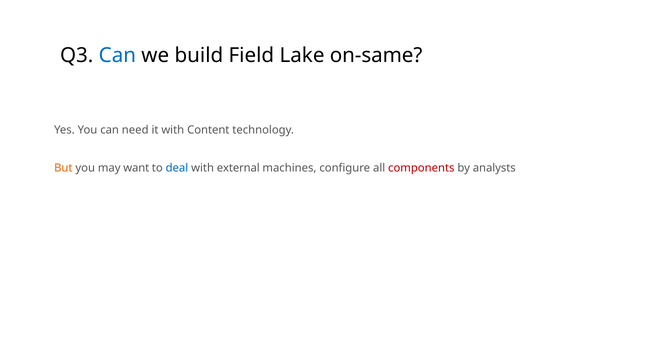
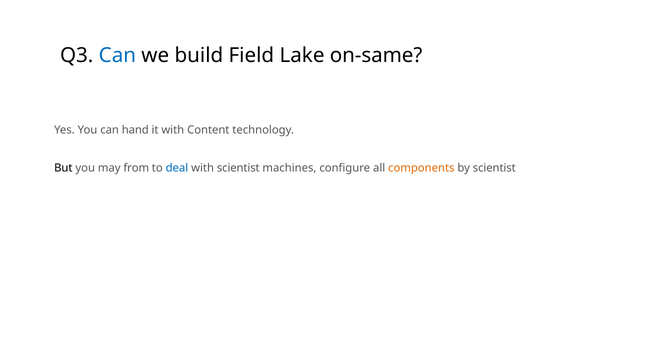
need: need -> hand (135, 130)
But colour: orange -> black (63, 168)
want: want -> from (136, 168)
with external: external -> scientist (238, 168)
components colour: red -> orange (421, 168)
by analysts: analysts -> scientist (494, 168)
